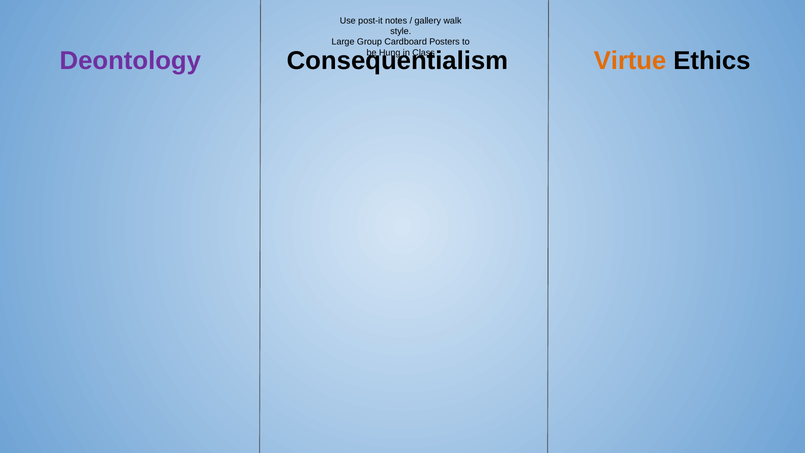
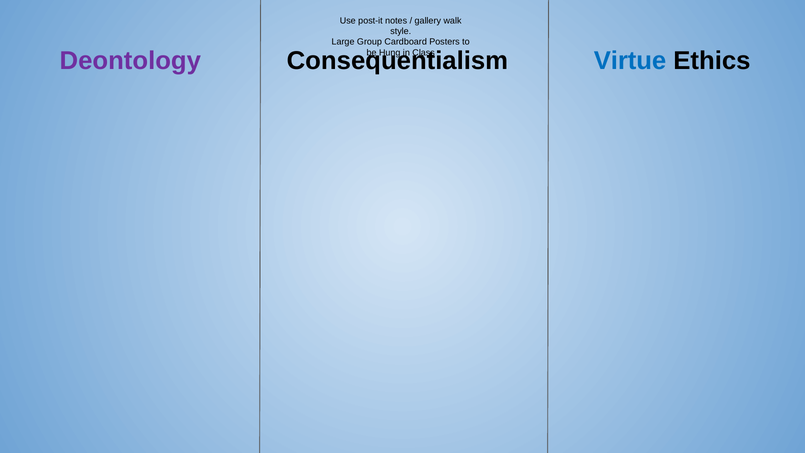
Virtue colour: orange -> blue (630, 61)
